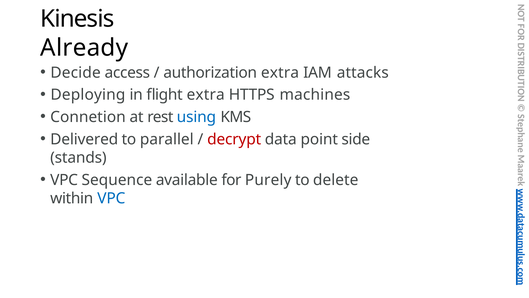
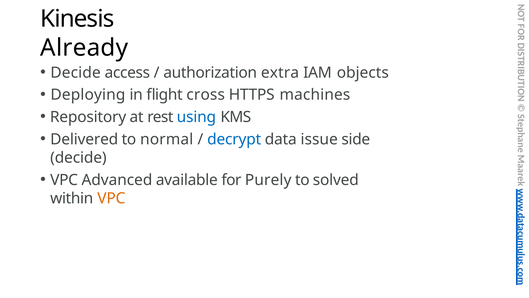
attacks: attacks -> objects (363, 73)
flight extra: extra -> cross (206, 95)
Connetion: Connetion -> Repository (88, 117)
parallel: parallel -> normal (167, 139)
decrypt colour: red -> blue (234, 139)
point: point -> issue (319, 139)
stands: stands -> decide (78, 158)
Sequence: Sequence -> Advanced (117, 180)
delete: delete -> solved (336, 180)
VPC colour: blue -> orange (111, 198)
